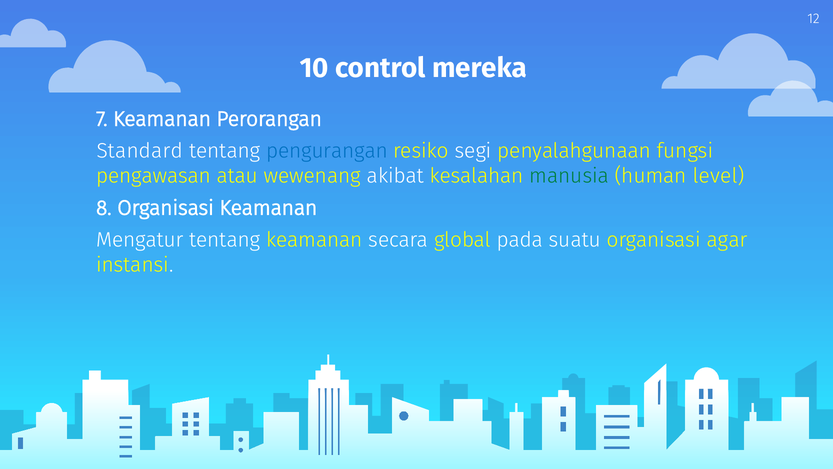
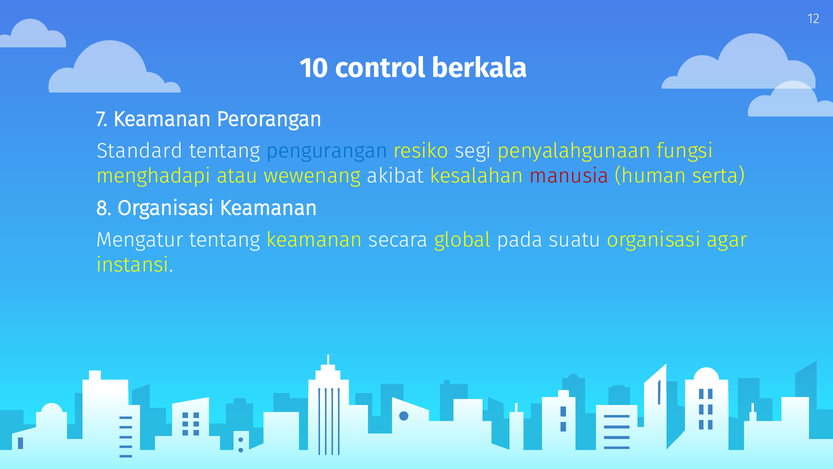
mereka: mereka -> berkala (480, 68)
pengawasan: pengawasan -> menghadapi (153, 176)
manusia colour: green -> red (569, 176)
level: level -> serta (719, 176)
